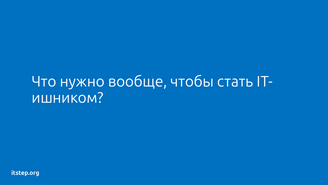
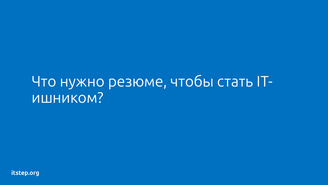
вообще: вообще -> резюме (138, 81)
